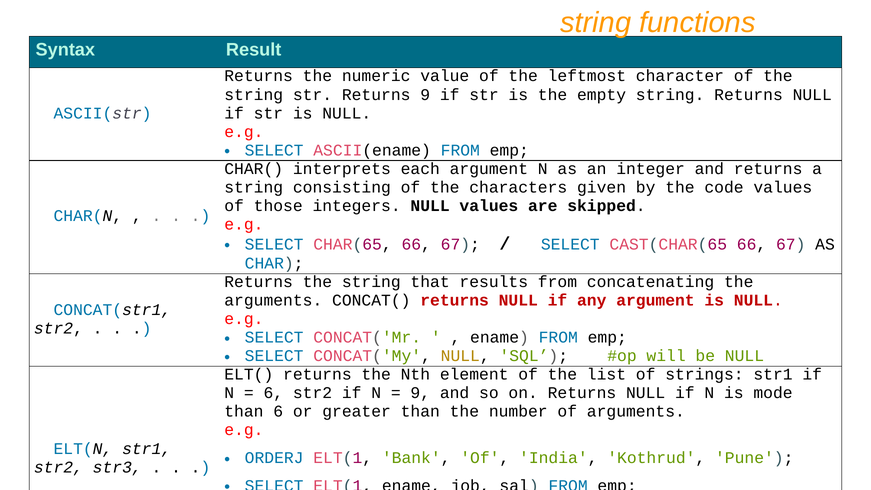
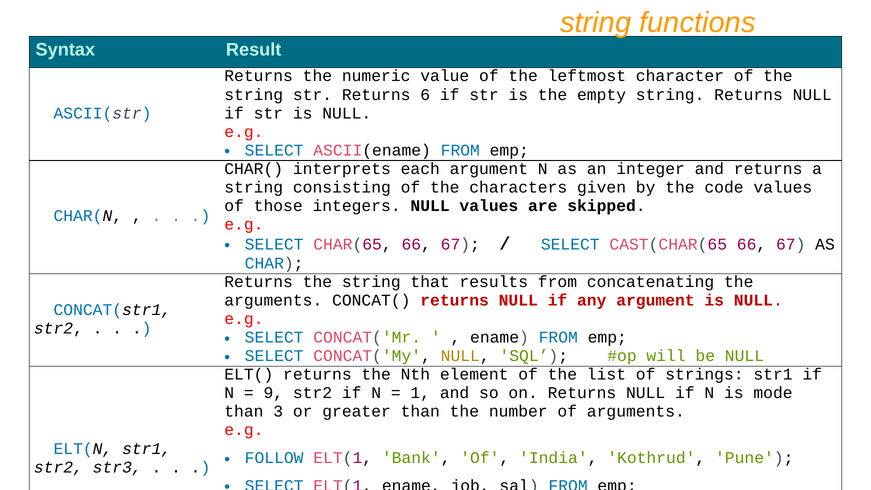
Returns 9: 9 -> 6 (425, 95)
6: 6 -> 9 (273, 393)
9: 9 -> 1 (420, 393)
than 6: 6 -> 3 (278, 412)
ORDERJ: ORDERJ -> FOLLOW (274, 458)
